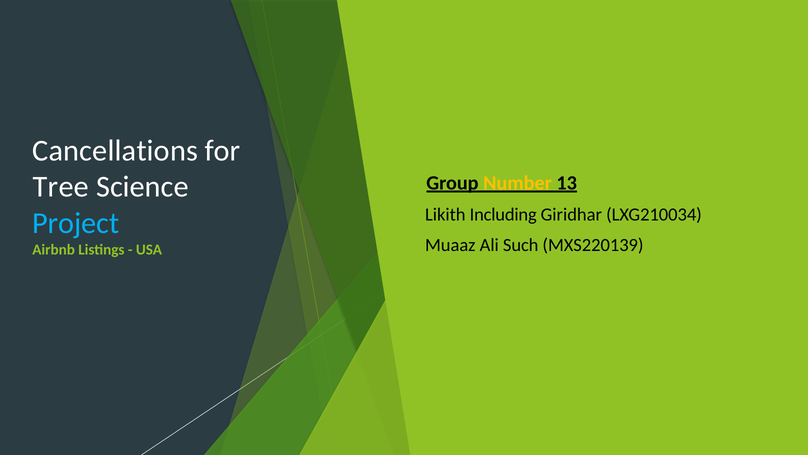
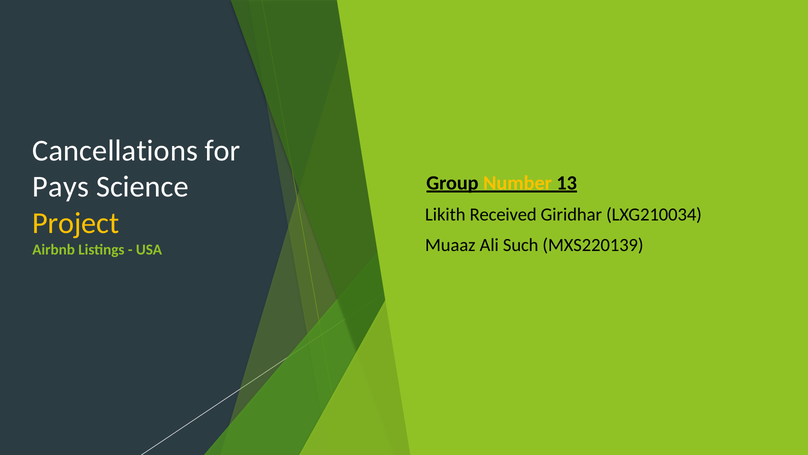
Tree: Tree -> Pays (61, 187)
Including: Including -> Received (503, 214)
Project colour: light blue -> yellow (76, 223)
